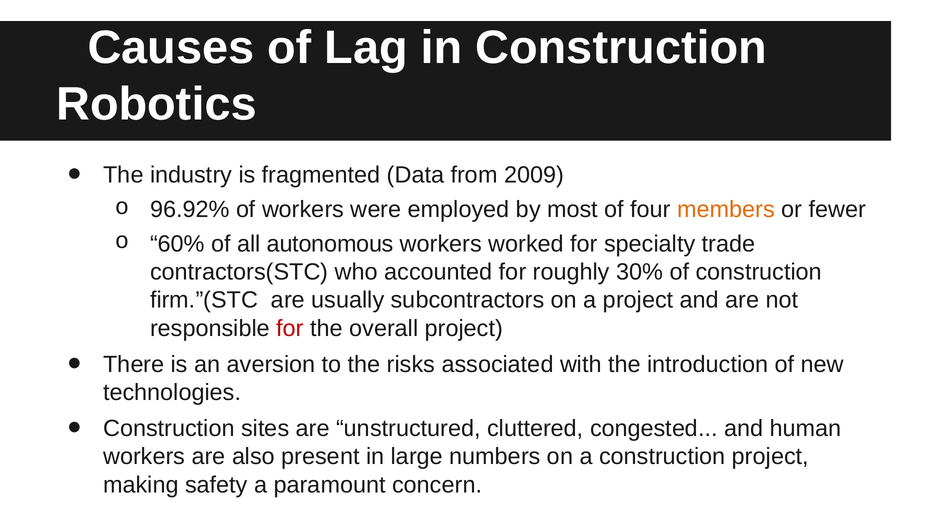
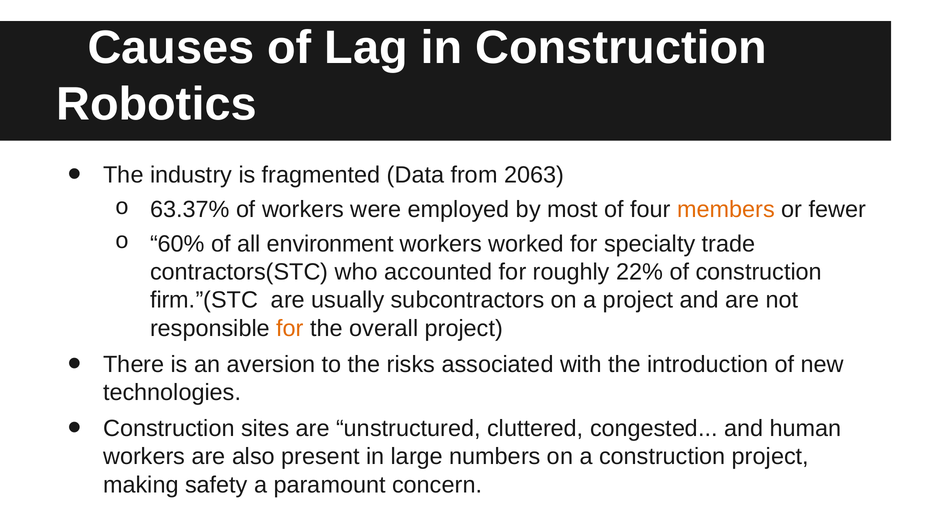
2009: 2009 -> 2063 (534, 175)
96.92%: 96.92% -> 63.37% (190, 209)
autonomous: autonomous -> environment (330, 244)
30%: 30% -> 22% (640, 272)
for colour: red -> orange (290, 328)
